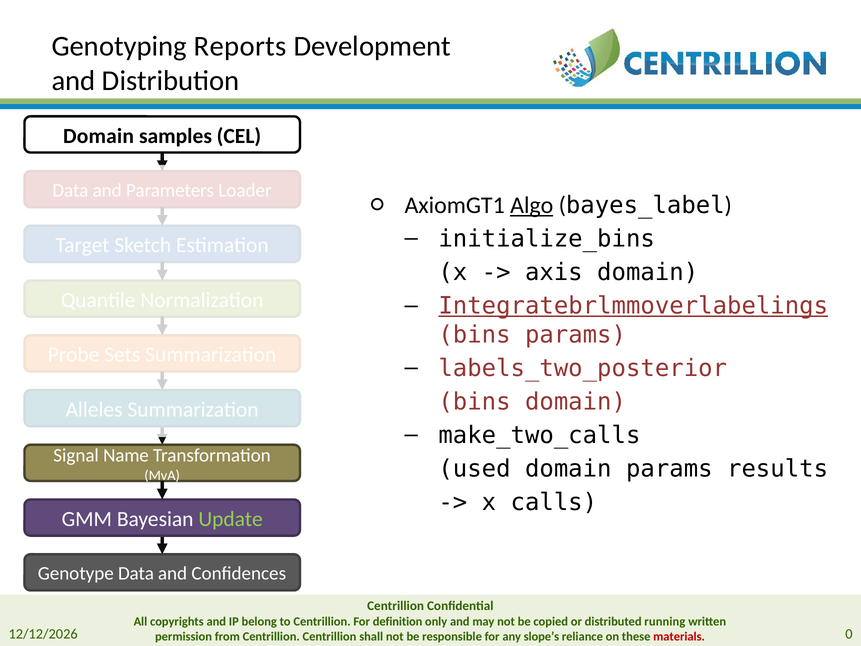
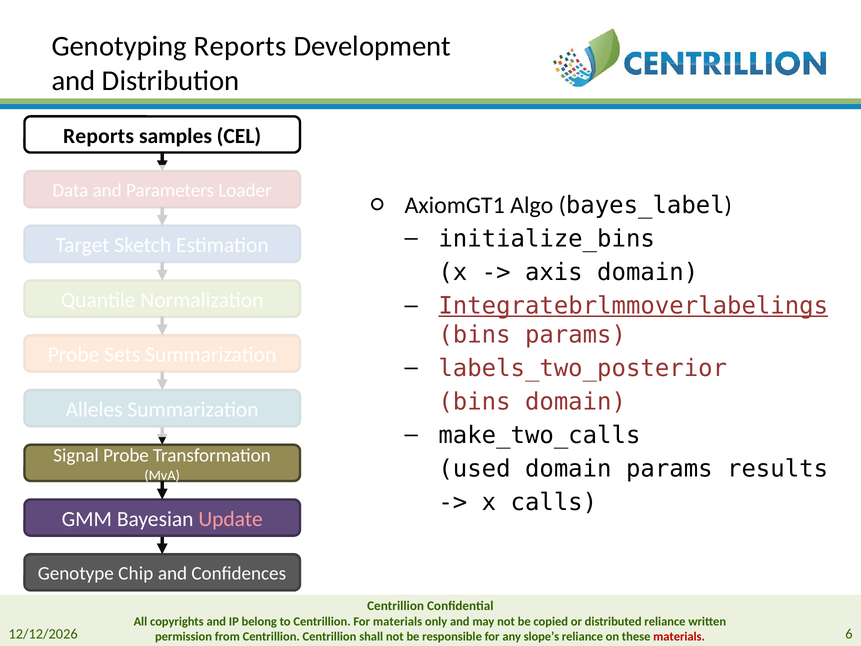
Domain: Domain -> Reports (99, 136)
Algo underline: present -> none (532, 205)
Signal Name: Name -> Probe (126, 455)
Update colour: light green -> pink (231, 519)
Genotype Data: Data -> Chip (136, 573)
For definition: definition -> materials (398, 621)
distributed running: running -> reliance (665, 621)
0: 0 -> 6 (849, 634)
